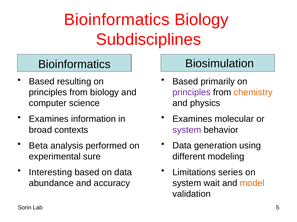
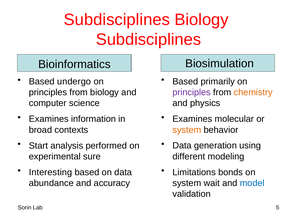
Bioinformatics: Bioinformatics -> Subdisciplines (117, 20)
resulting: resulting -> undergo (74, 82)
system colour: purple -> orange (187, 130)
Beta: Beta -> Start (38, 146)
series: series -> bonds (231, 173)
model colour: orange -> blue (252, 184)
